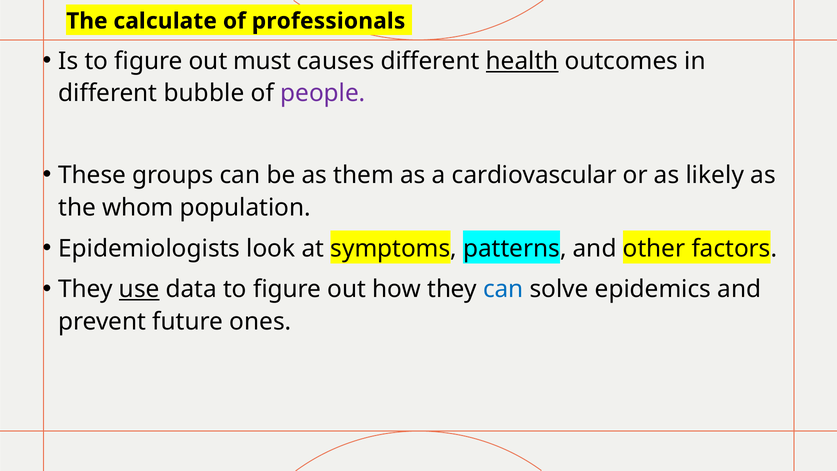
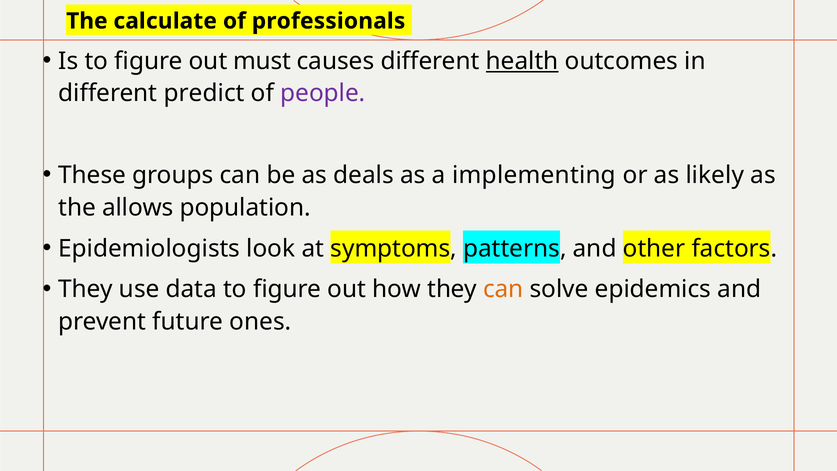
bubble: bubble -> predict (204, 93)
them: them -> deals (364, 175)
cardiovascular: cardiovascular -> implementing (534, 175)
whom: whom -> allows (138, 207)
use underline: present -> none (139, 289)
can colour: blue -> orange (503, 289)
